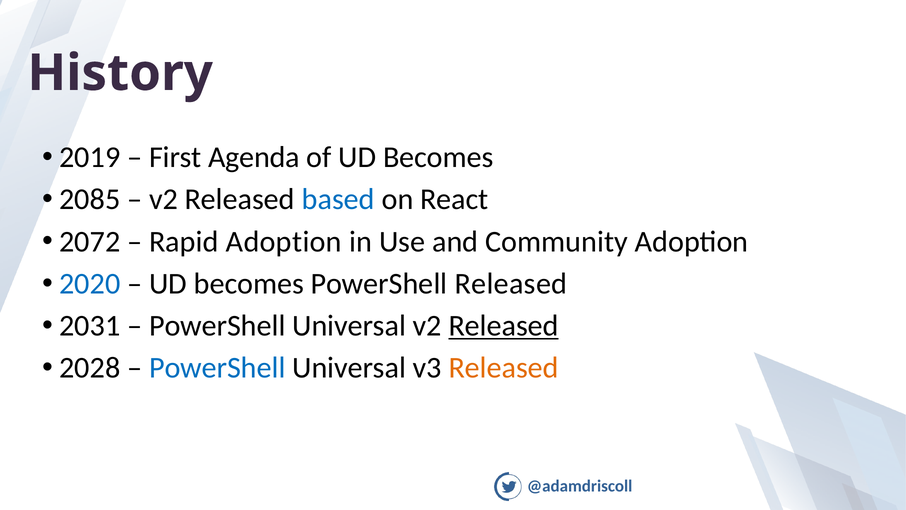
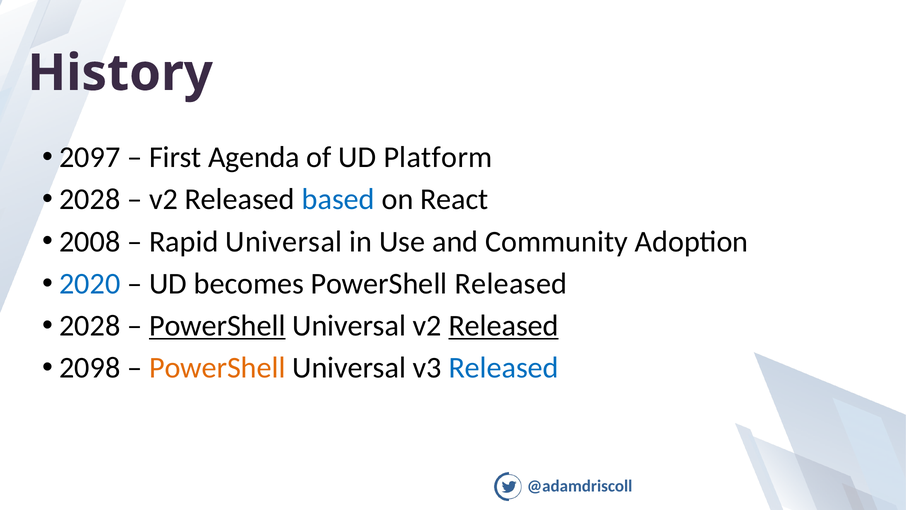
2019: 2019 -> 2097 (90, 157)
of UD Becomes: Becomes -> Platform (438, 157)
2085: 2085 -> 2028 (90, 199)
2072: 2072 -> 2008 (90, 241)
Rapid Adoption: Adoption -> Universal (284, 241)
2031: 2031 -> 2028 (90, 326)
PowerShell underline: none -> present (217, 326)
2028: 2028 -> 2098 (90, 368)
PowerShell colour: blue -> orange (217, 368)
Released colour: orange -> blue (504, 368)
